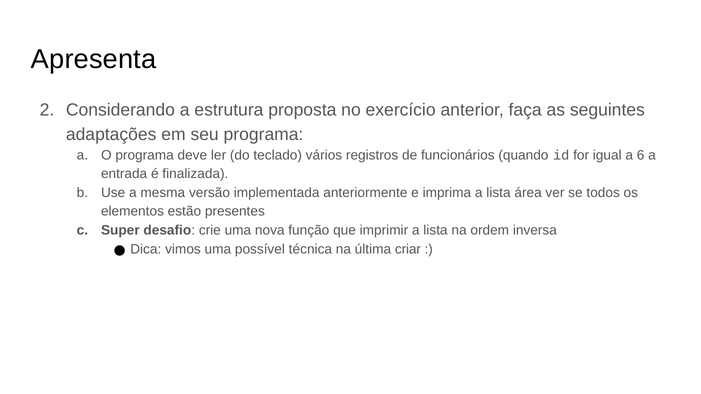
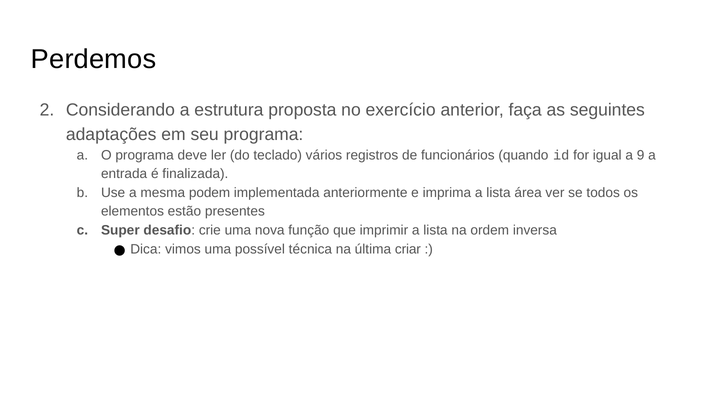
Apresenta: Apresenta -> Perdemos (94, 59)
6: 6 -> 9 (641, 155)
versão: versão -> podem (210, 193)
